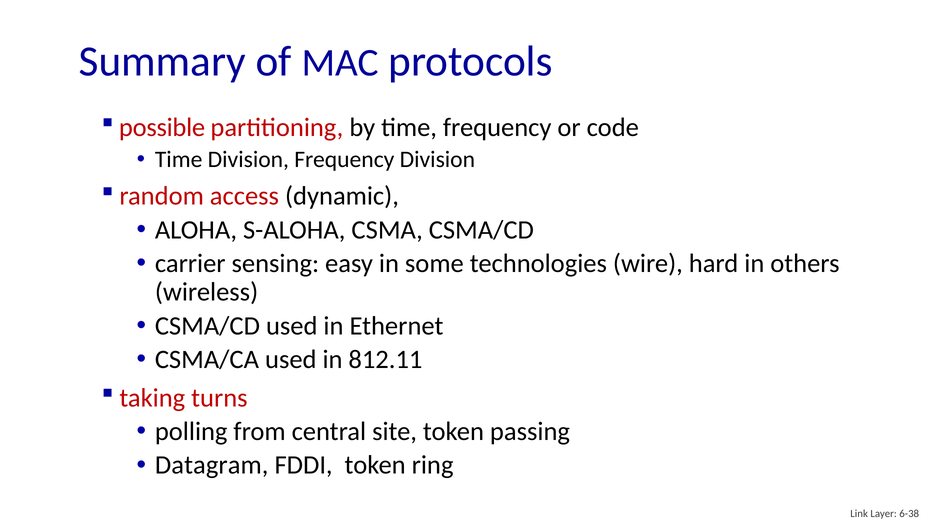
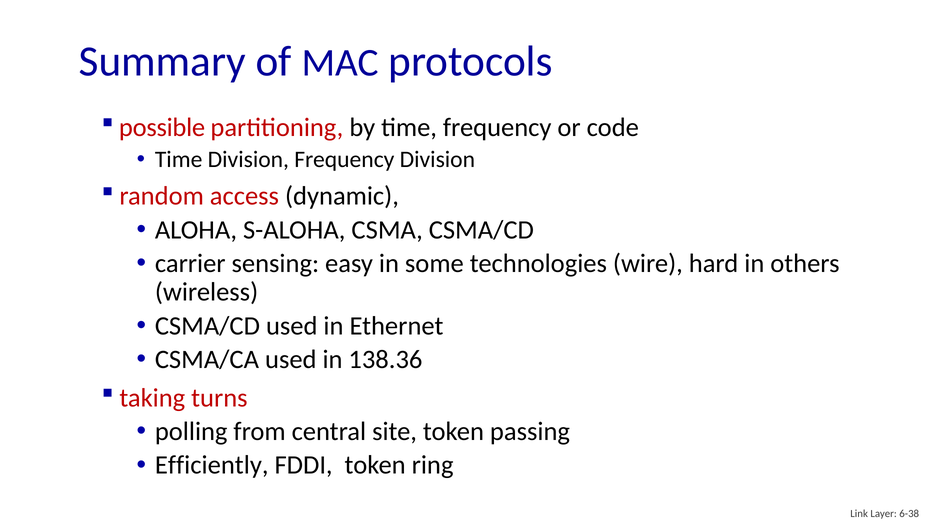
812.11: 812.11 -> 138.36 (385, 359)
Datagram: Datagram -> Efficiently (212, 465)
